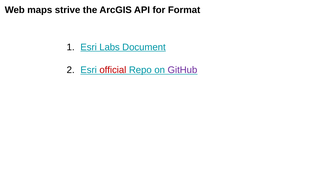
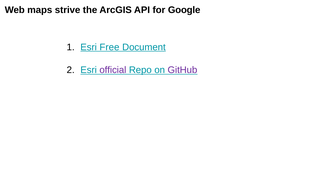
Format: Format -> Google (184, 10)
Labs: Labs -> Free (109, 47)
official colour: red -> purple (113, 70)
